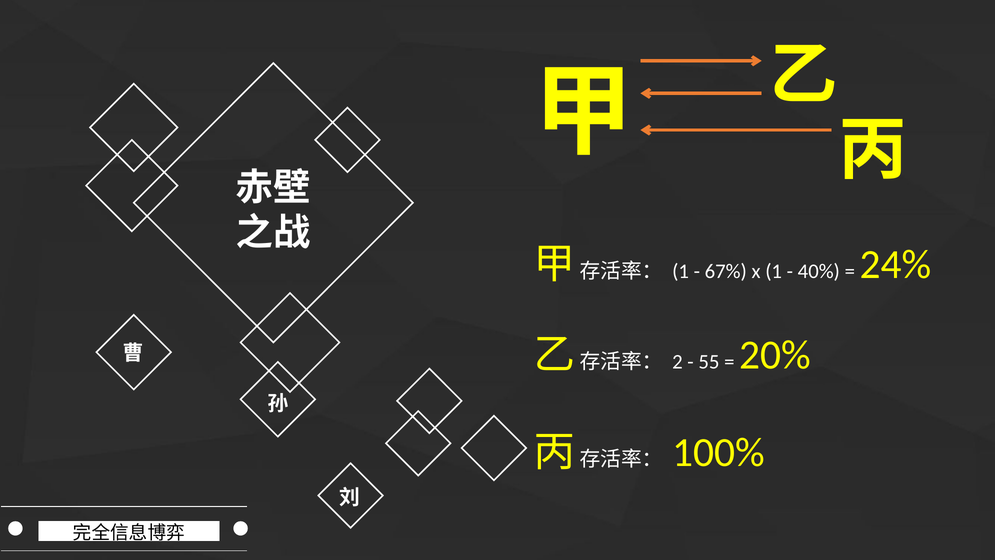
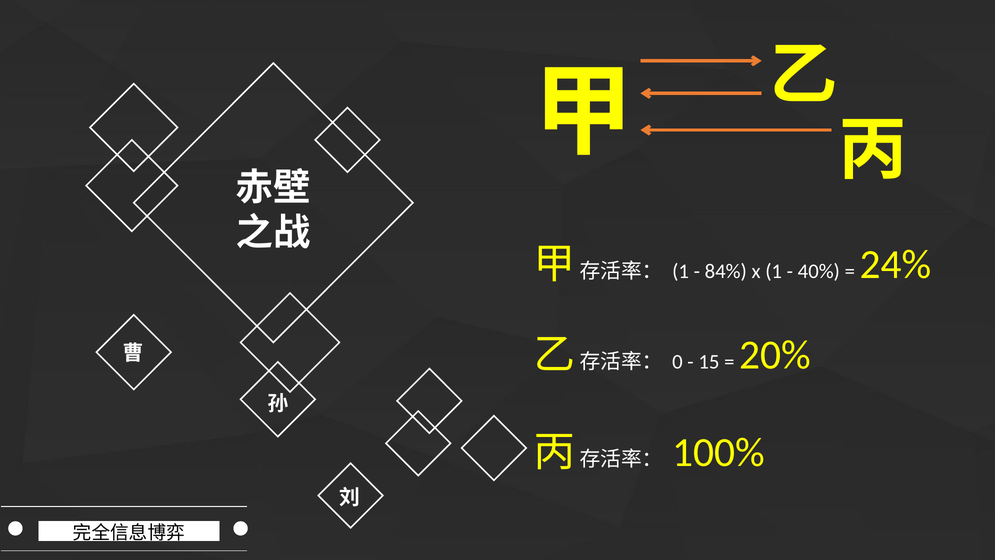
67%: 67% -> 84% (726, 271)
2: 2 -> 0 (677, 362)
55: 55 -> 15 (709, 362)
